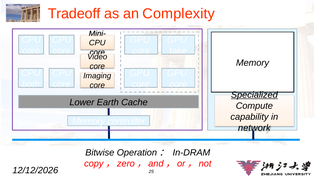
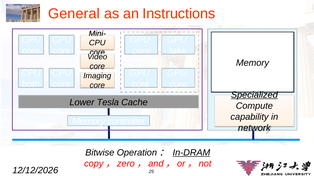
Tradeoff: Tradeoff -> General (74, 14)
Complexity: Complexity -> Instructions (179, 14)
Earth: Earth -> Tesla (108, 103)
In-DRAM underline: none -> present (191, 153)
